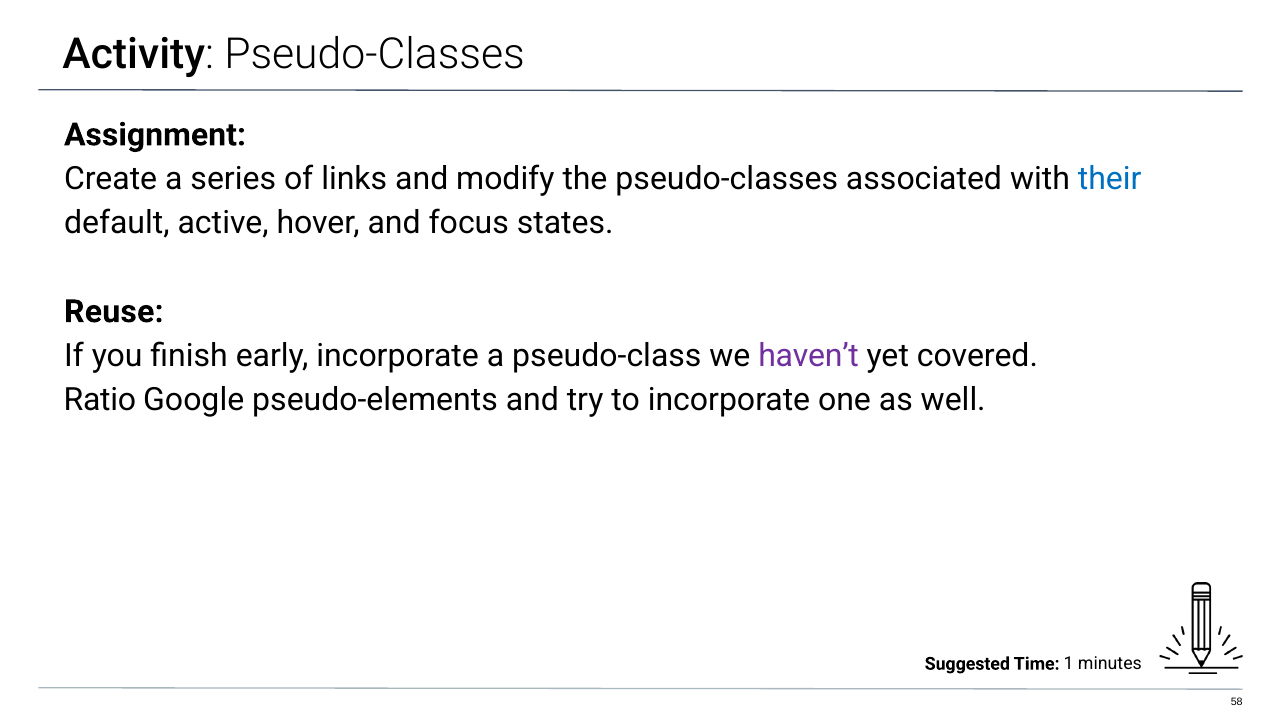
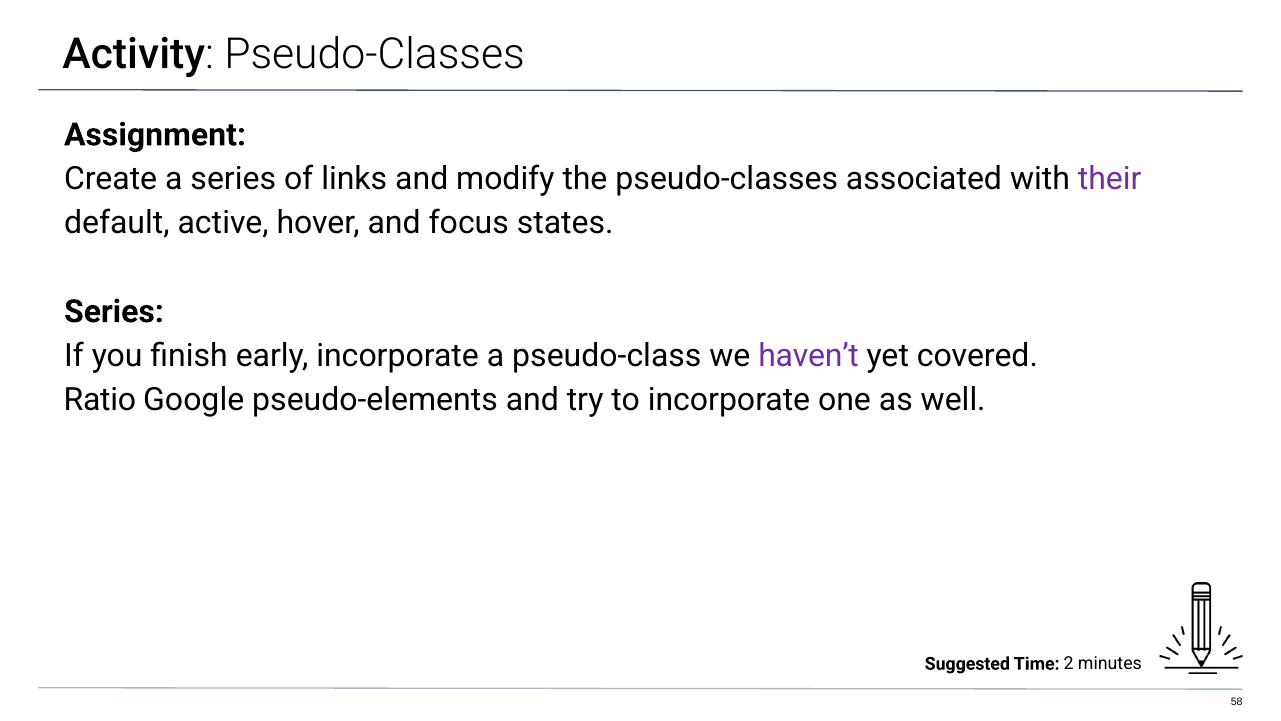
their colour: blue -> purple (1110, 179)
Reuse: Reuse -> Series (114, 311)
1: 1 -> 2 (1069, 663)
